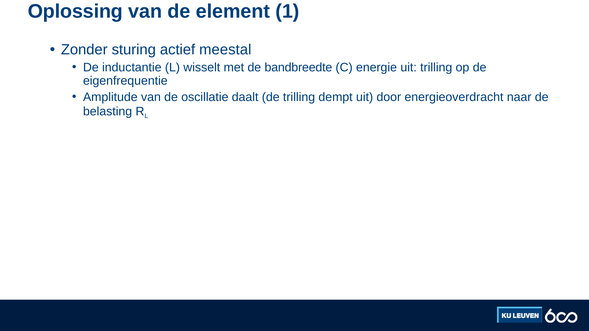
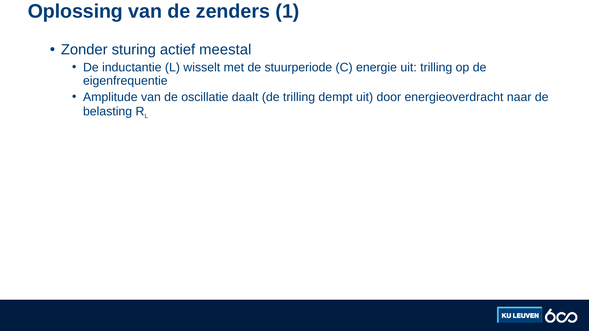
element: element -> zenders (233, 11)
bandbreedte: bandbreedte -> stuurperiode (298, 67)
